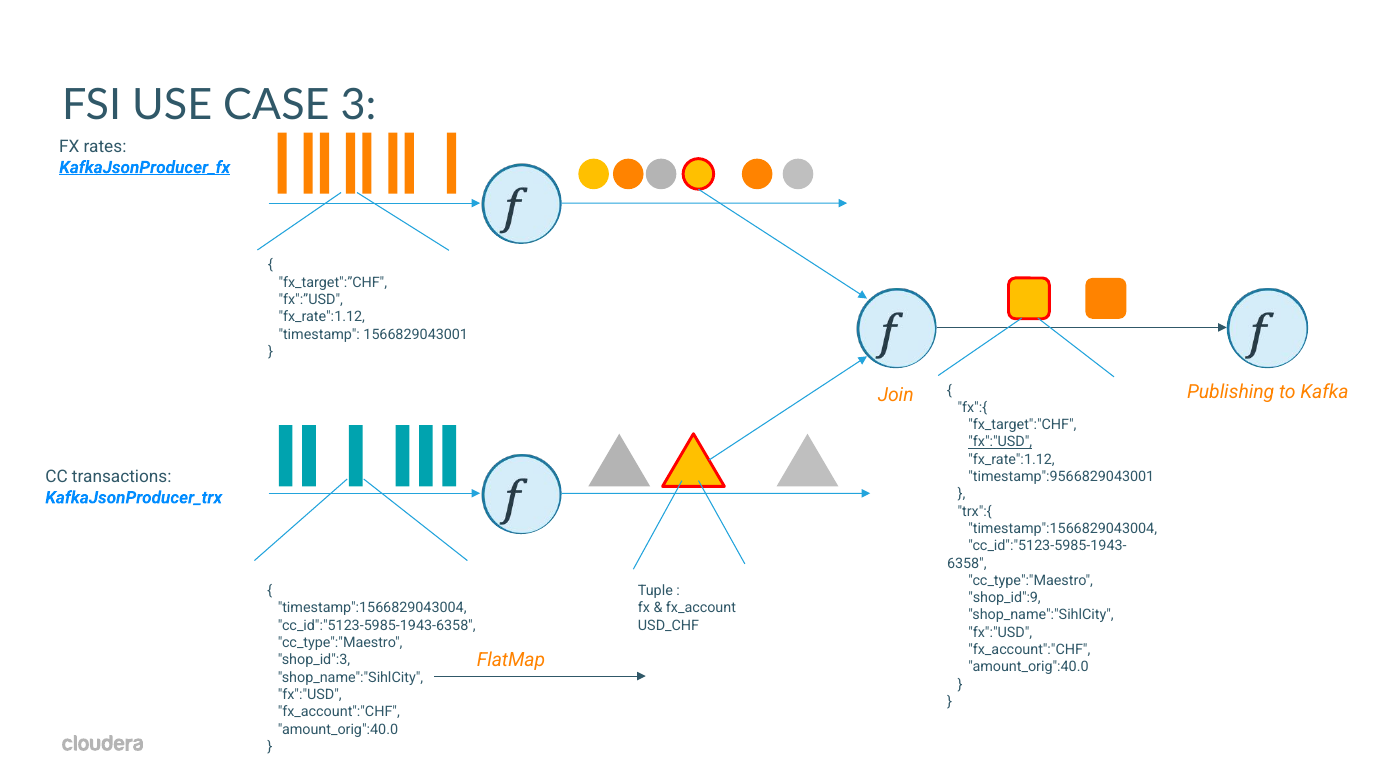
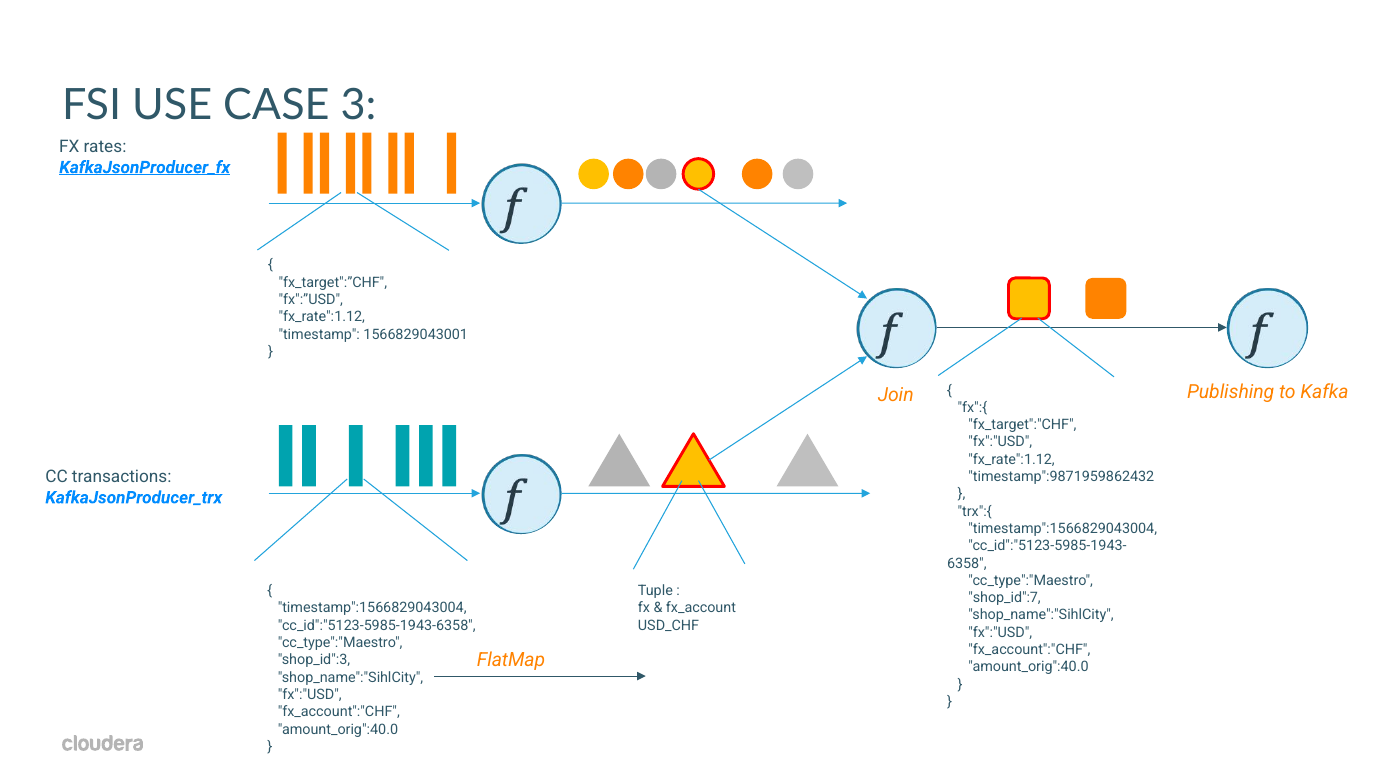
fx":"USD underline: present -> none (1000, 442)
timestamp":9566829043001: timestamp":9566829043001 -> timestamp":9871959862432 (1061, 477)
shop_id":9: shop_id":9 -> shop_id":7 (1005, 598)
